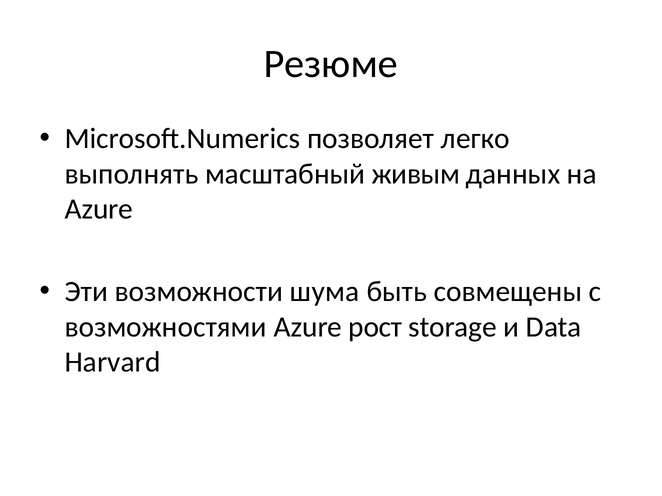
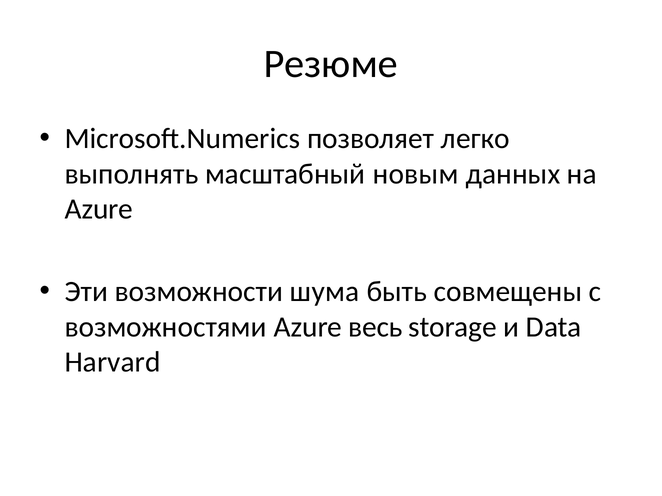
живым: живым -> новым (415, 174)
рост: рост -> весь (375, 327)
